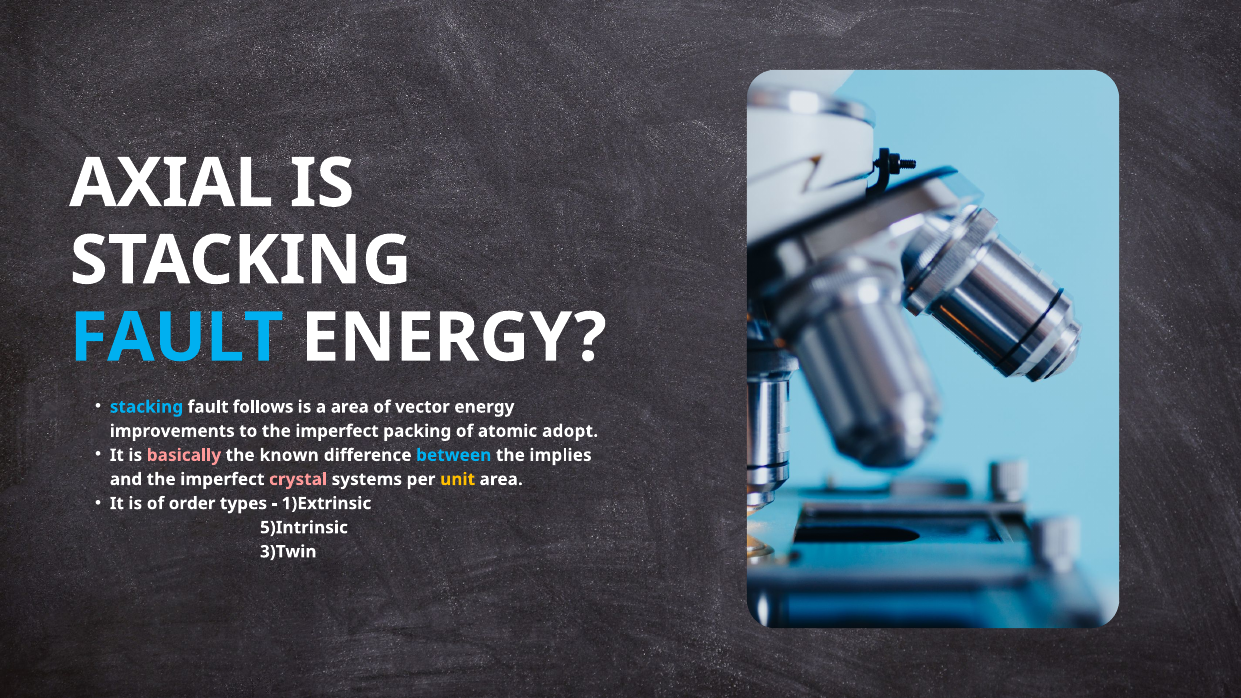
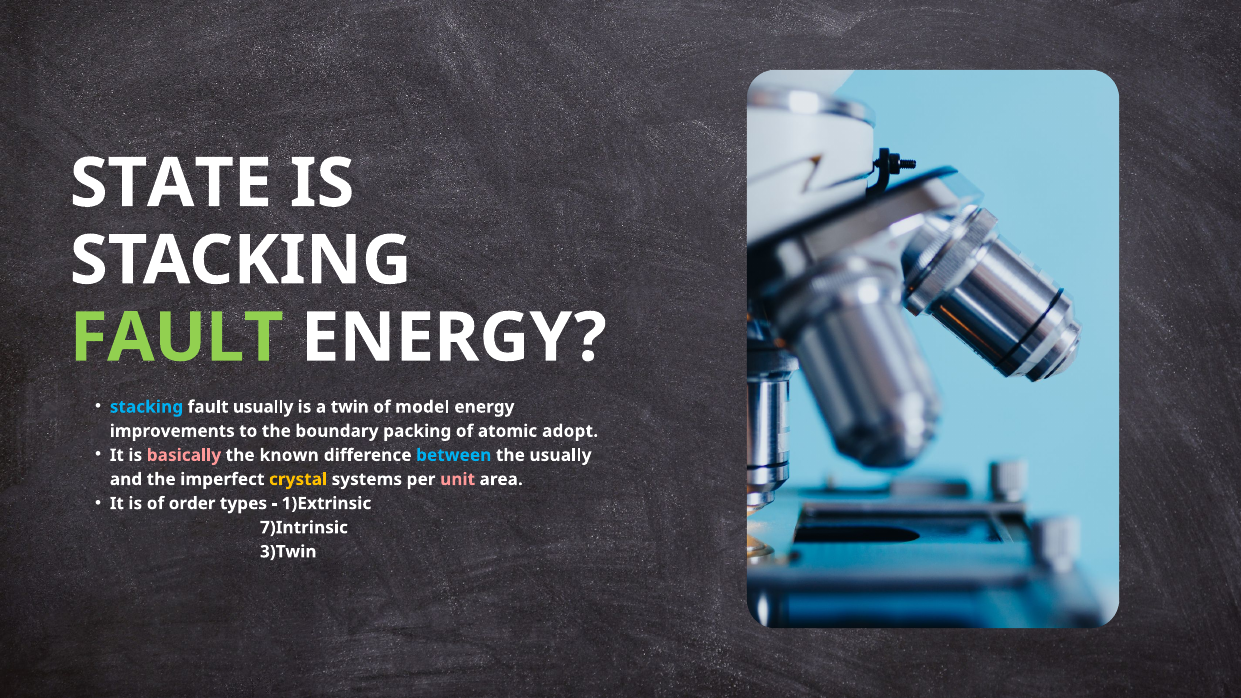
AXIAL: AXIAL -> STATE (171, 183)
FAULT colour: light blue -> light green (177, 338)
fault follows: follows -> usually (263, 407)
a area: area -> twin (350, 407)
vector: vector -> model (422, 407)
to the imperfect: imperfect -> boundary (337, 431)
the implies: implies -> usually (560, 455)
crystal colour: pink -> yellow (298, 479)
unit colour: yellow -> pink (458, 479)
5)Intrinsic: 5)Intrinsic -> 7)Intrinsic (304, 528)
